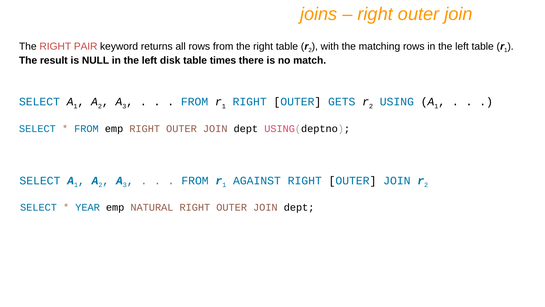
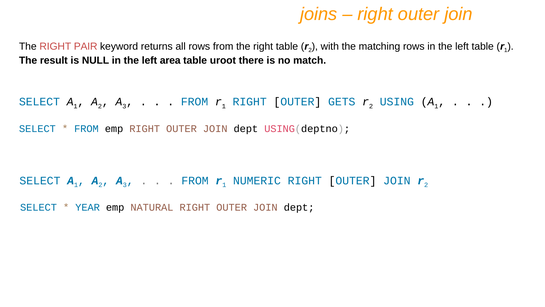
disk: disk -> area (170, 60)
times: times -> uroot (223, 60)
AGAINST: AGAINST -> NUMERIC (257, 180)
